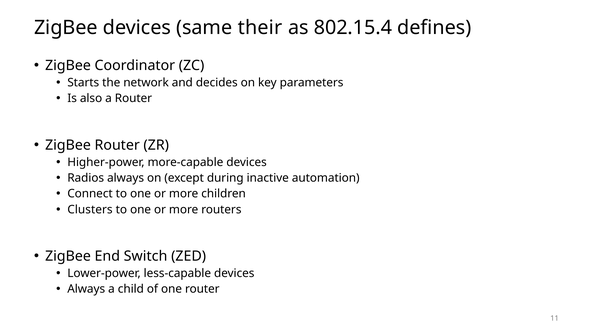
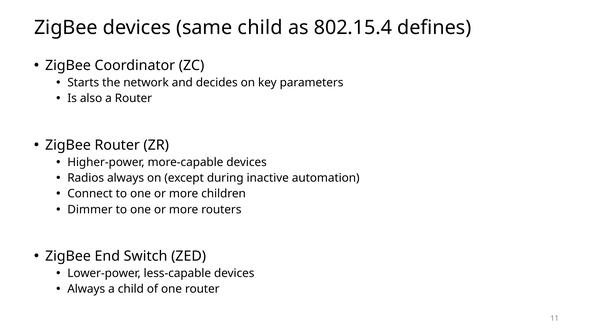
same their: their -> child (260, 28)
Clusters: Clusters -> Dimmer (90, 209)
